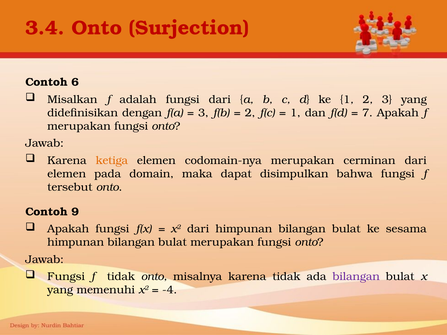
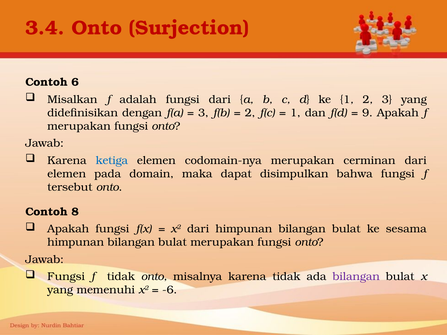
7: 7 -> 9 (367, 113)
ketiga colour: orange -> blue (112, 161)
9: 9 -> 8 (75, 212)
-4: -4 -> -6 (170, 290)
